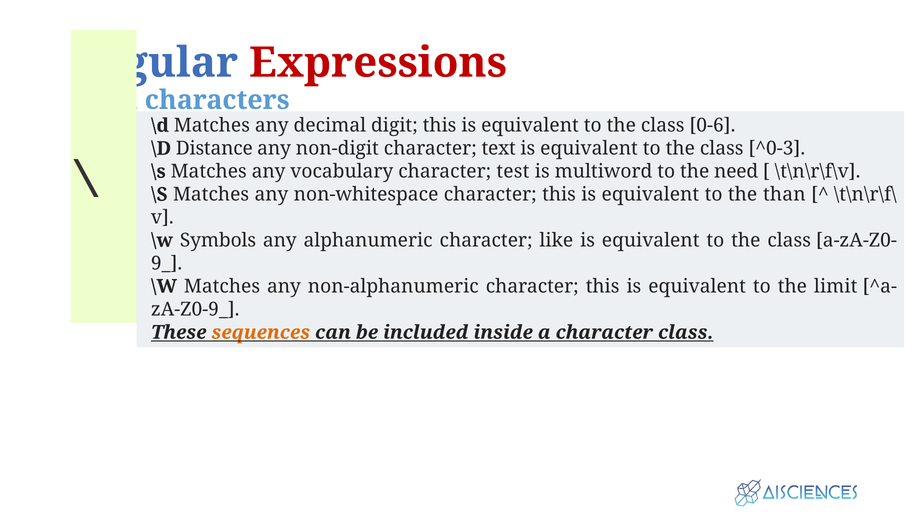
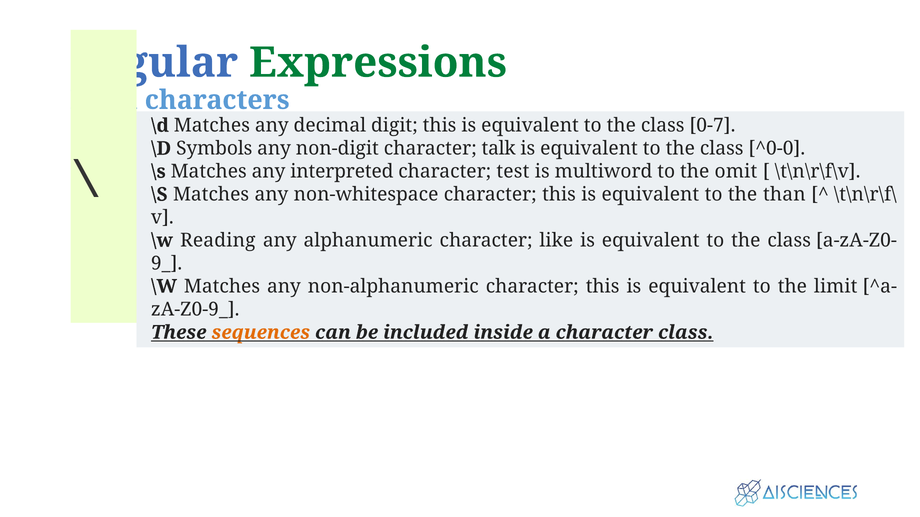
Expressions colour: red -> green (378, 63)
0-6: 0-6 -> 0-7 (712, 126)
Distance: Distance -> Symbols (214, 149)
text: text -> talk (499, 149)
^0-3: ^0-3 -> ^0-0 (777, 149)
vocabulary: vocabulary -> interpreted (342, 172)
need: need -> omit (736, 172)
Symbols: Symbols -> Reading (218, 241)
